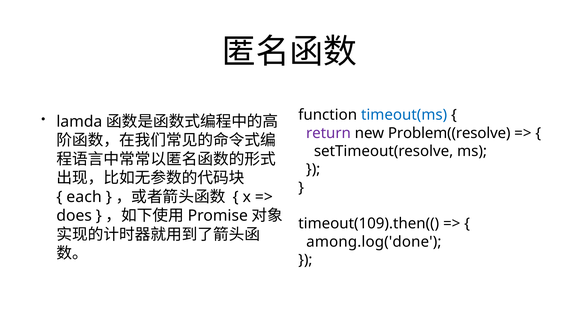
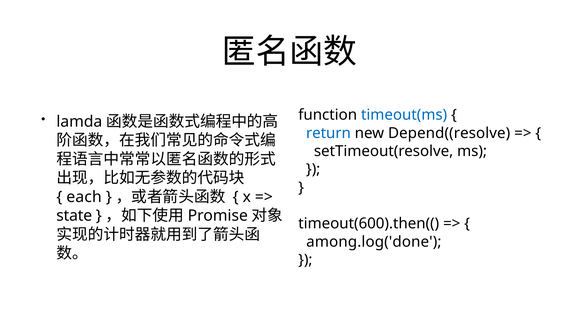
return colour: purple -> blue (328, 133)
Problem((resolve: Problem((resolve -> Depend((resolve (449, 133)
does: does -> state (74, 216)
timeout(109).then((: timeout(109).then(( -> timeout(600).then(( (369, 223)
